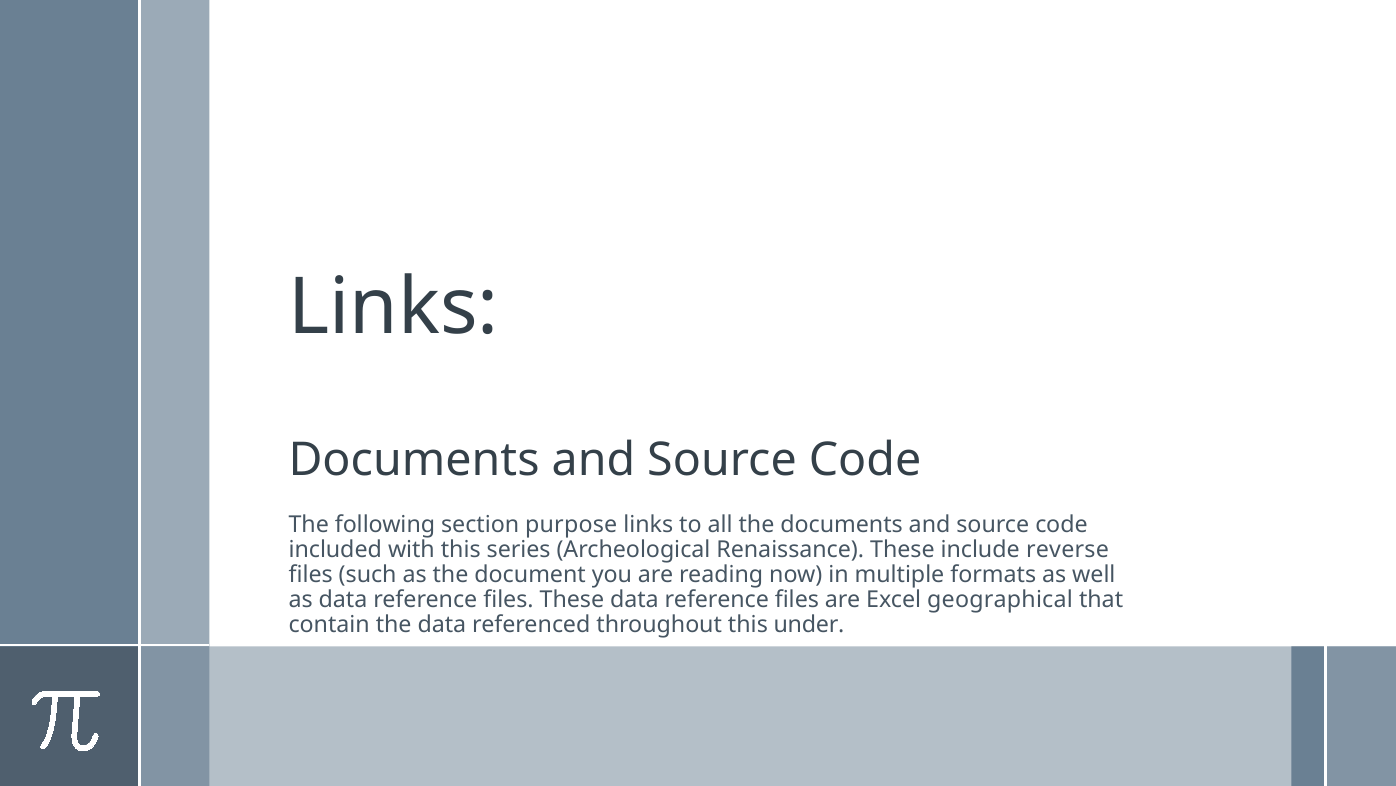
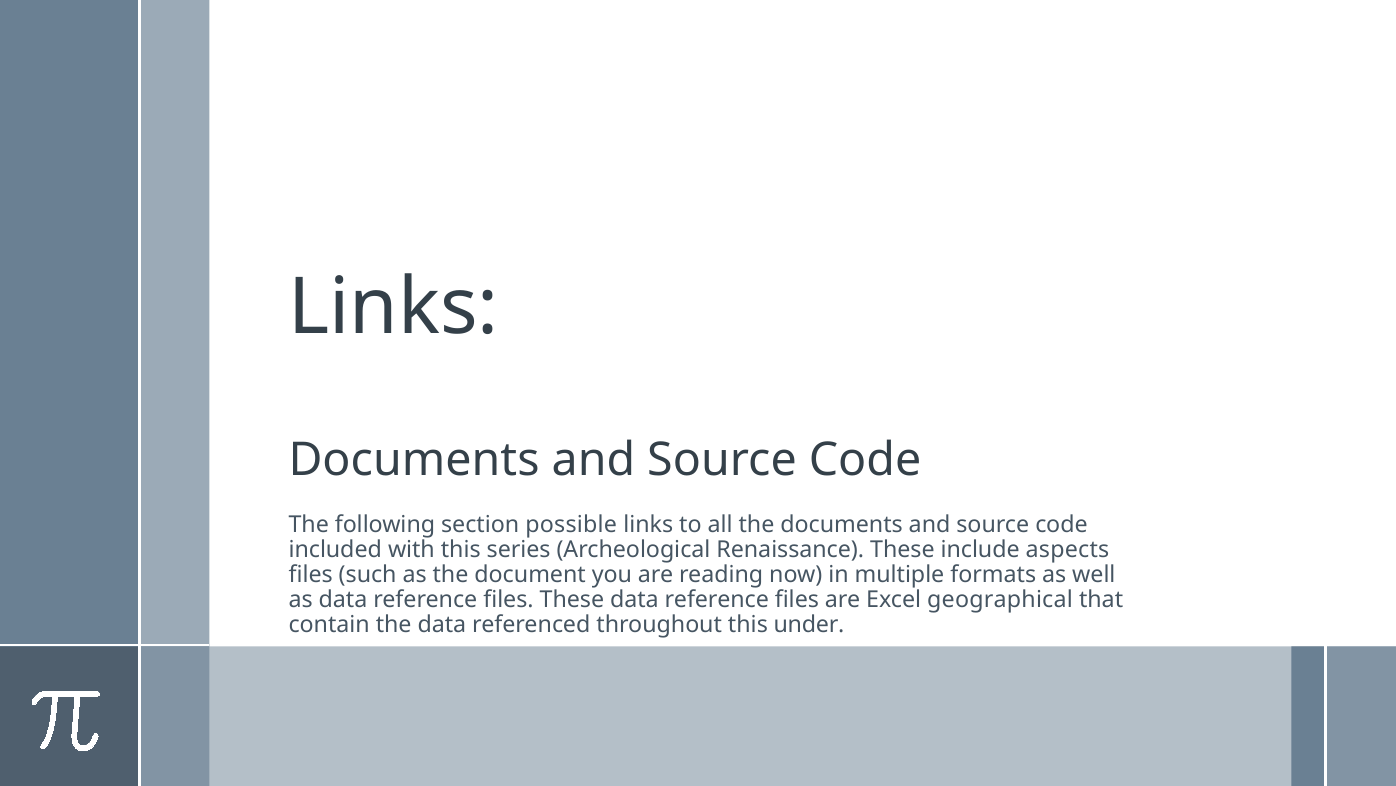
purpose: purpose -> possible (571, 524)
reverse: reverse -> aspects (1068, 549)
